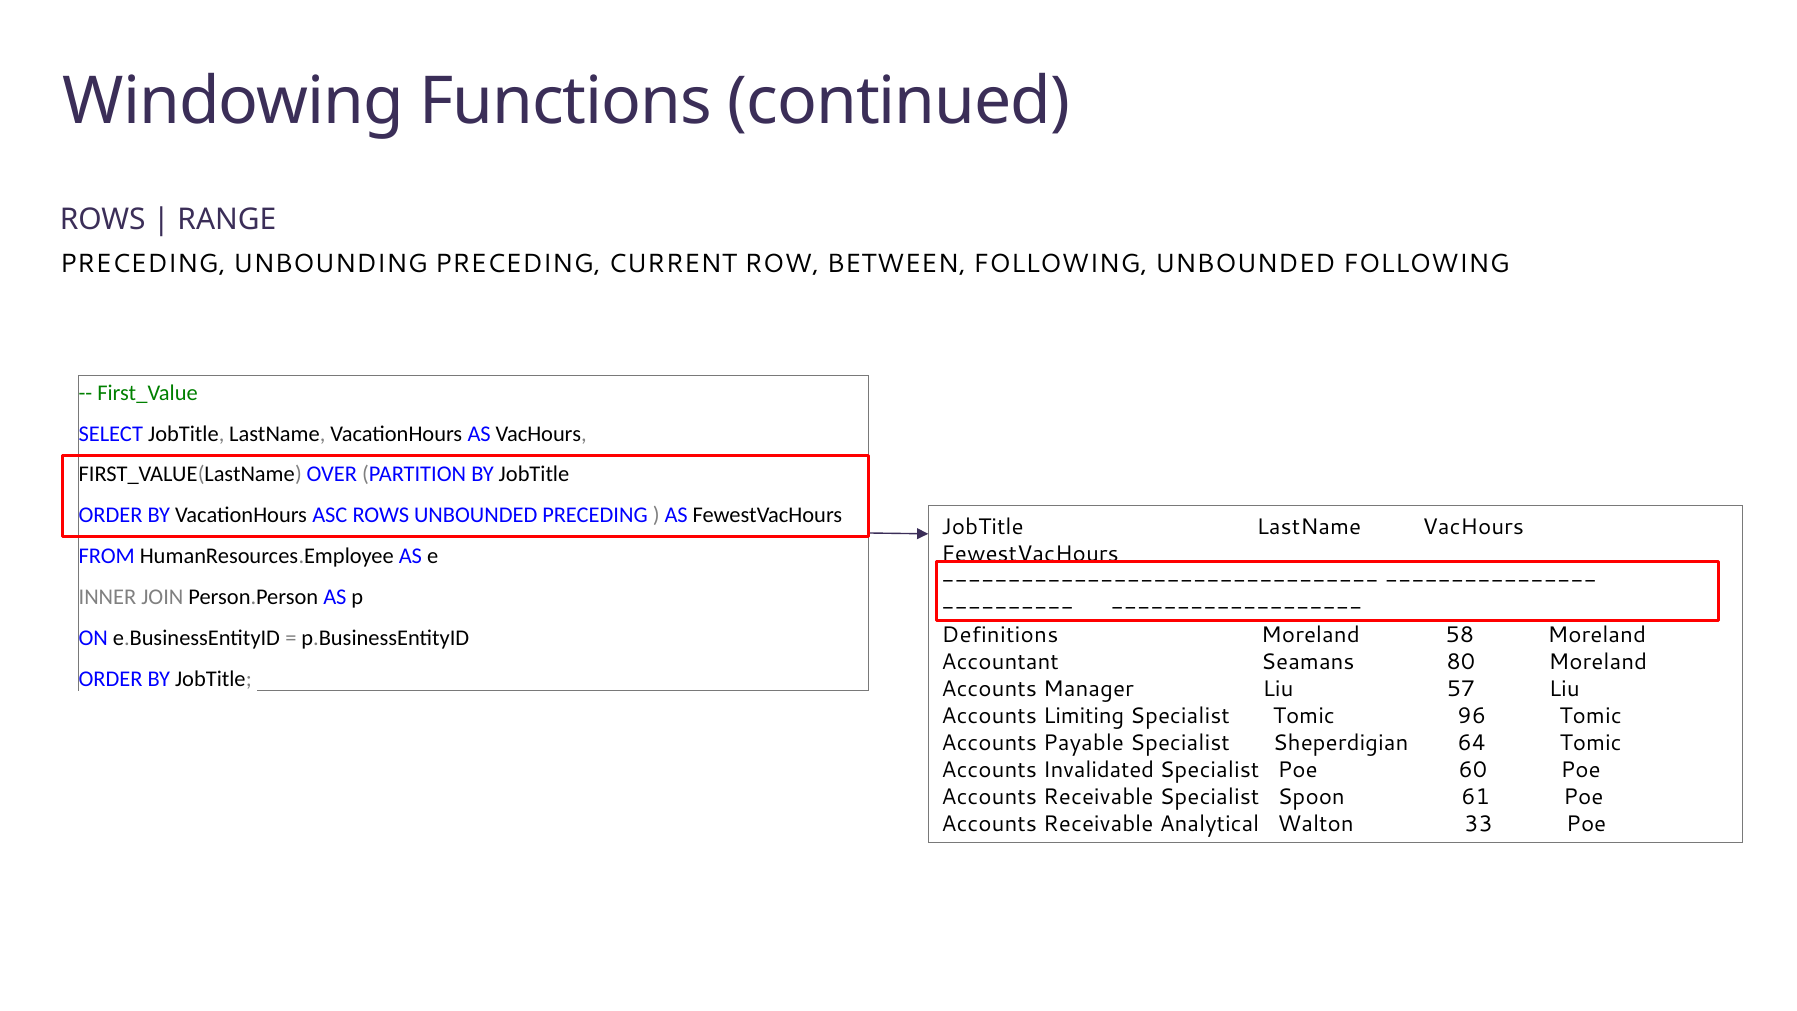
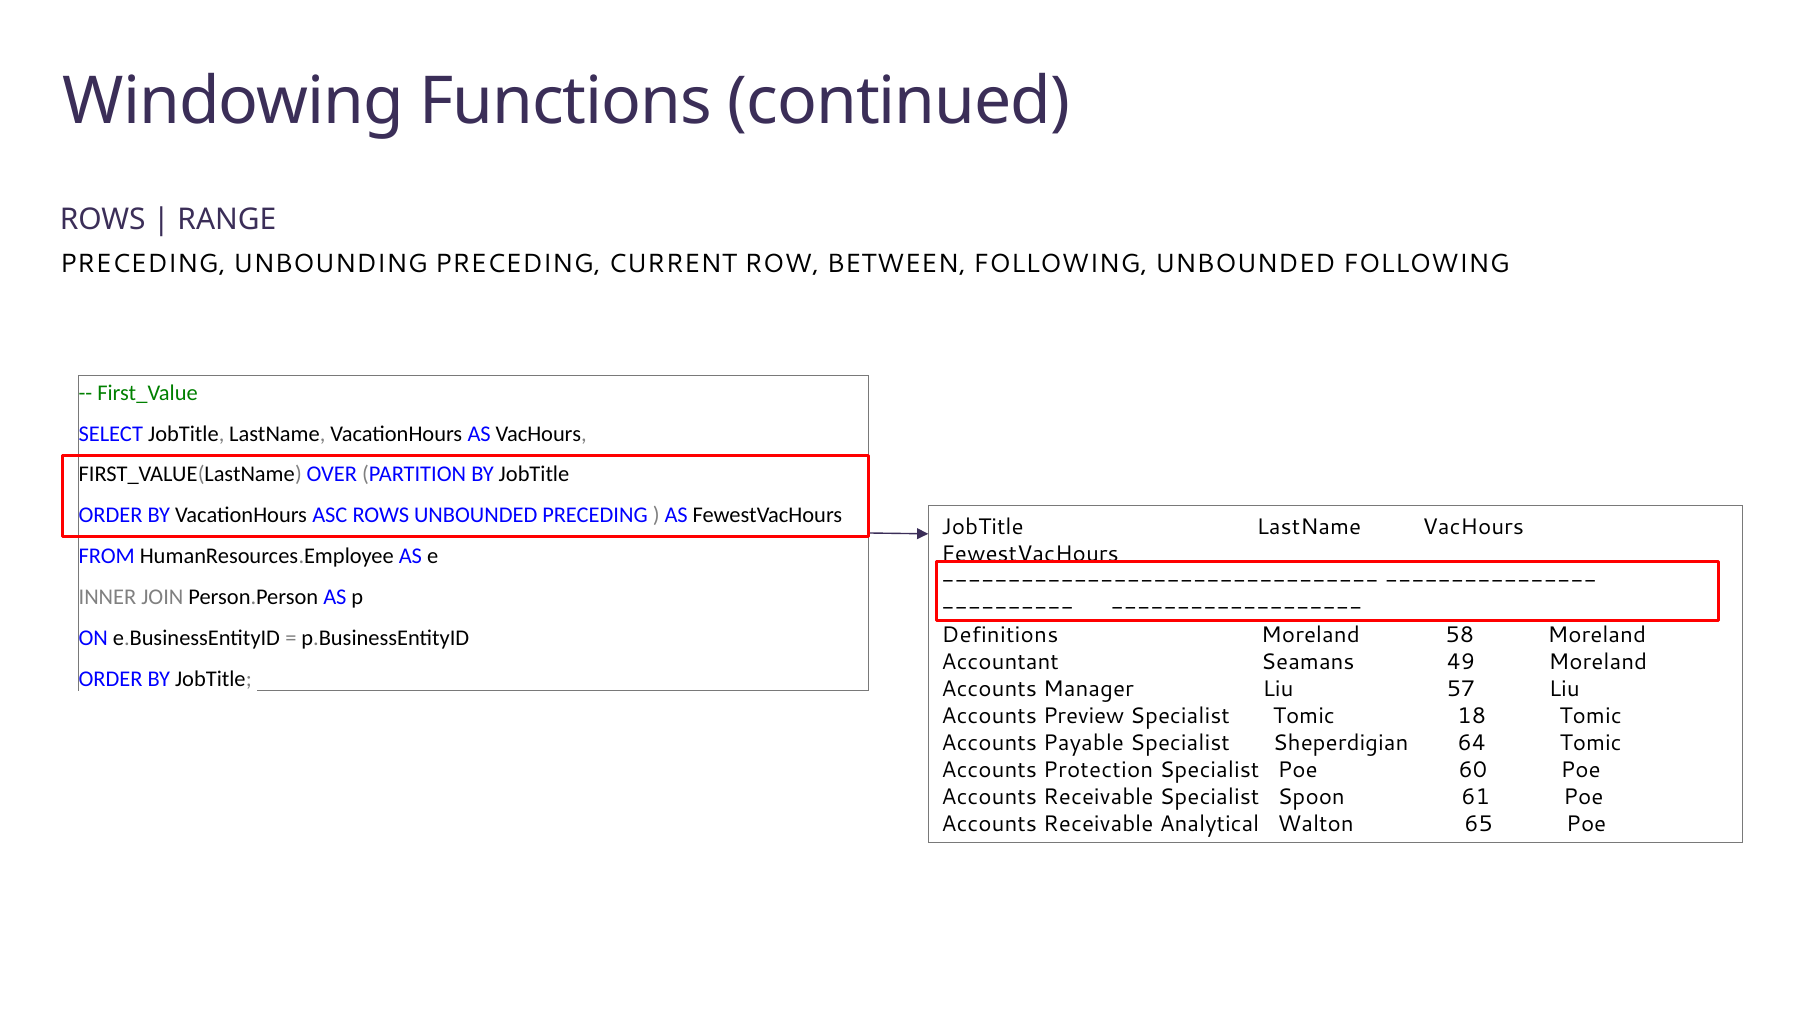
80: 80 -> 49 (1461, 662)
Limiting: Limiting -> Preview (1084, 716)
96: 96 -> 18 (1472, 716)
Invalidated: Invalidated -> Protection (1098, 770)
33: 33 -> 65 (1479, 824)
